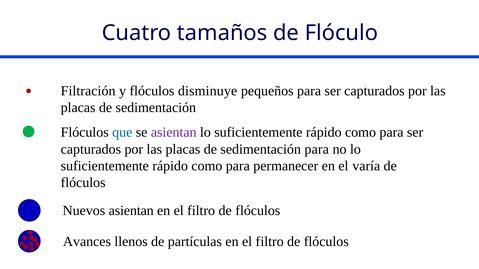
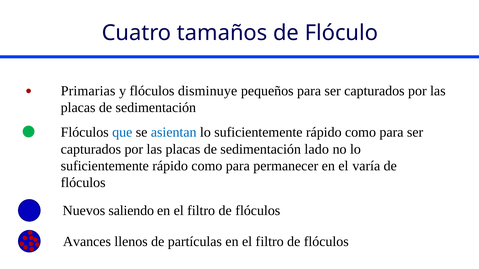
Filtración: Filtración -> Primarias (88, 91)
asientan colour: purple -> blue (174, 133)
sedimentación para: para -> lado (317, 149)
Nuevos asientan: asientan -> saliendo (131, 211)
